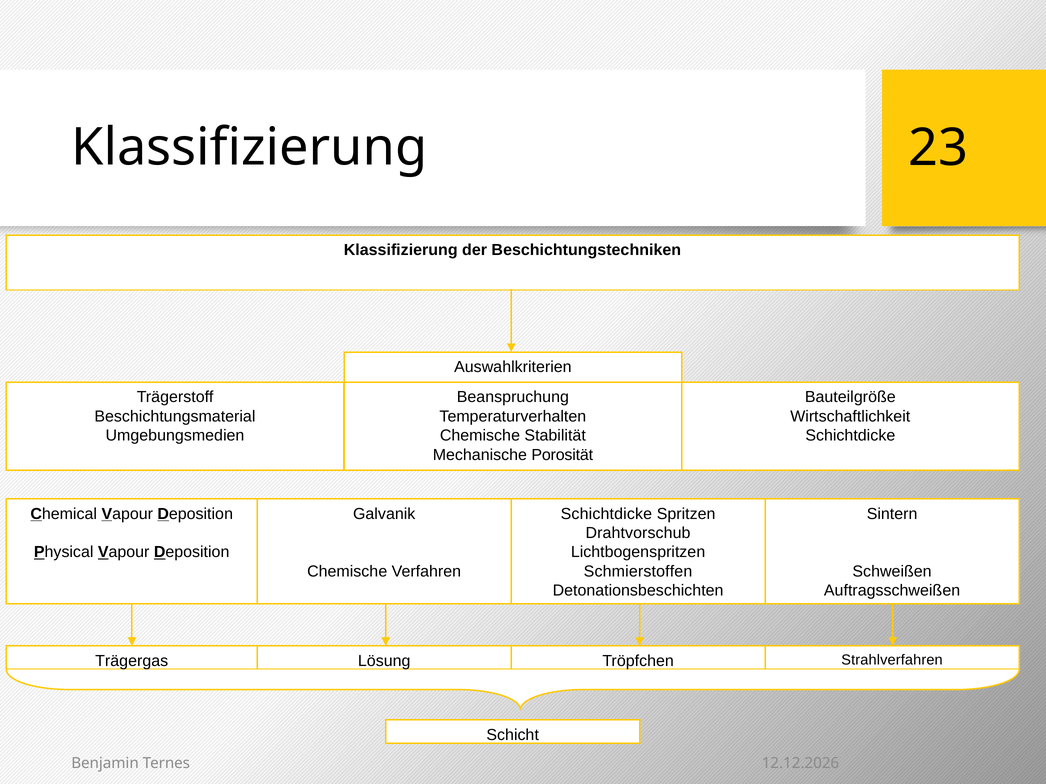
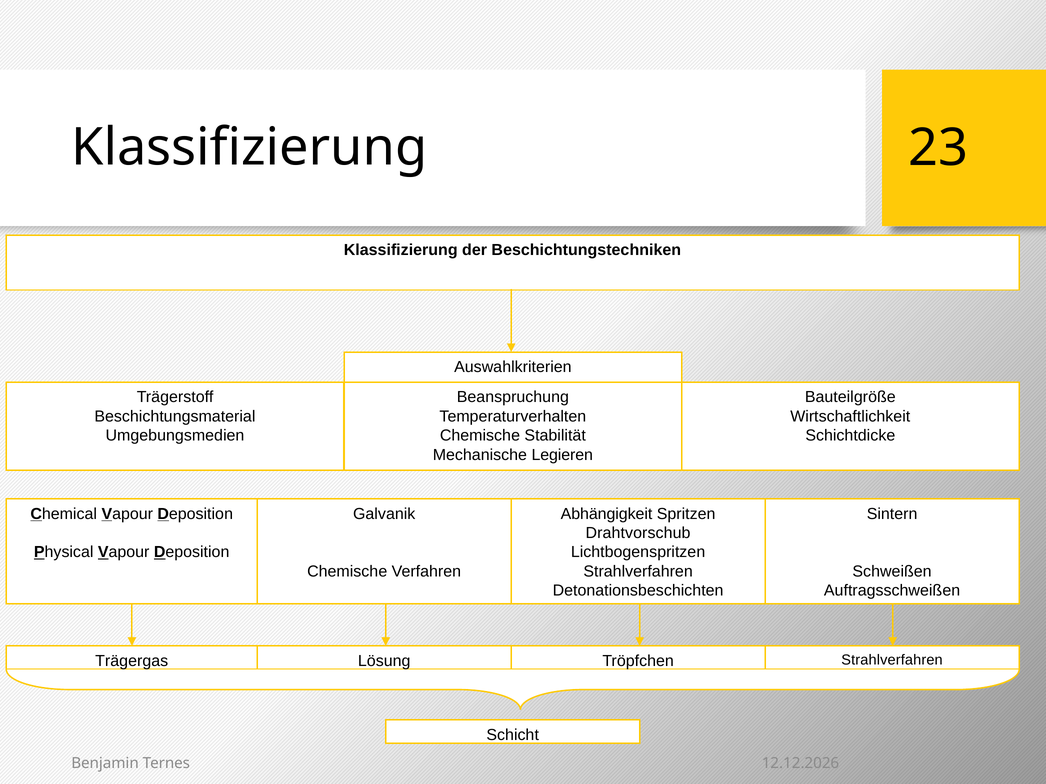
Porosität: Porosität -> Legieren (562, 455)
Schichtdicke: Schichtdicke -> Abhängigkeit (606, 514)
Schmierstoffen: Schmierstoffen -> Strahlverfahren (638, 572)
